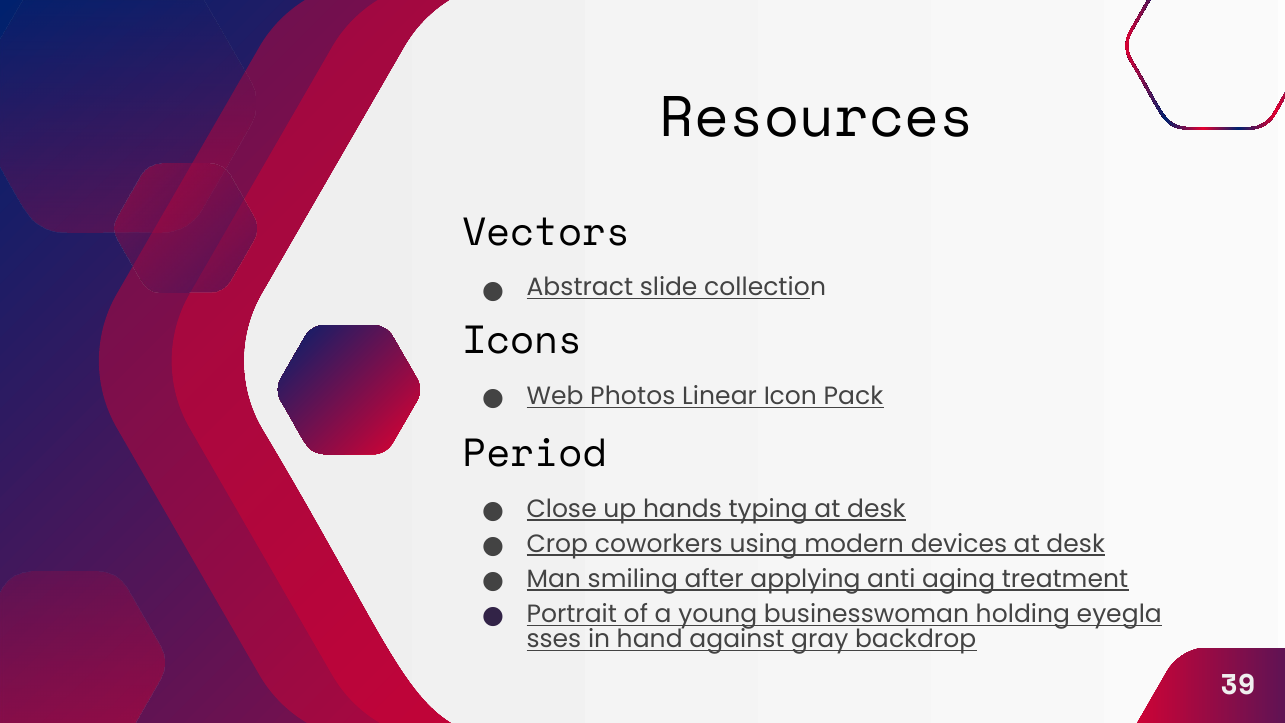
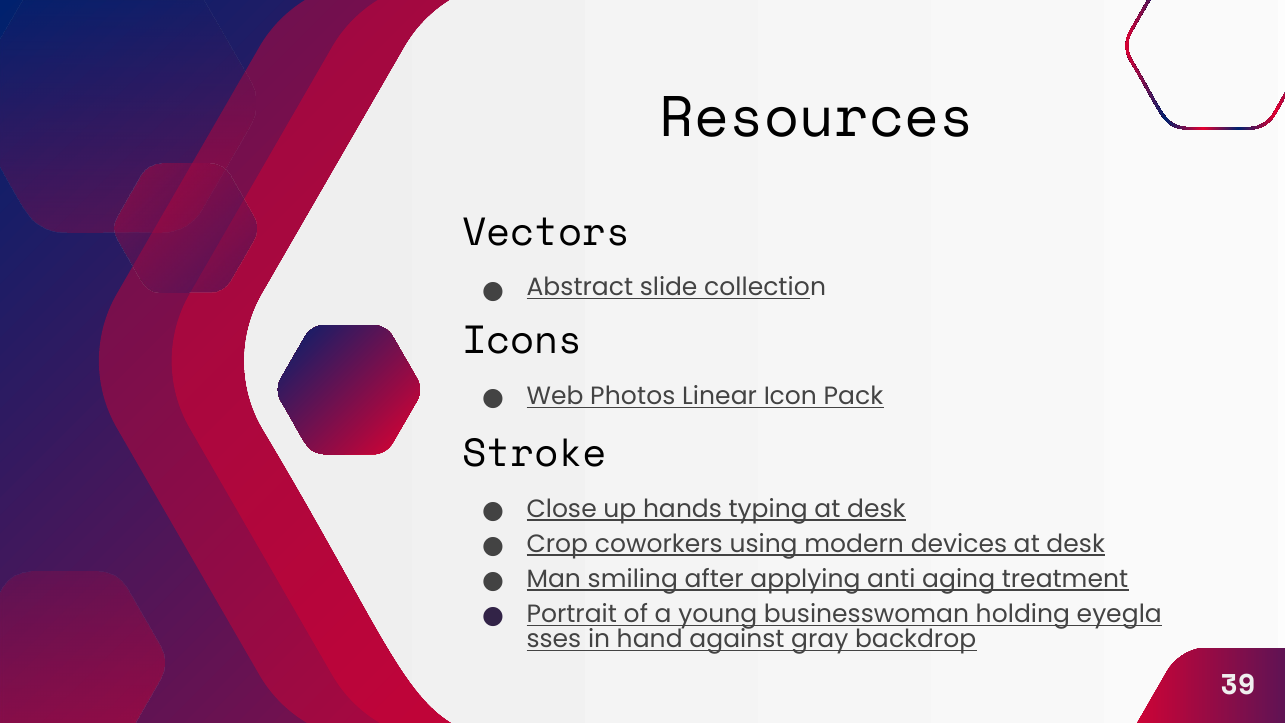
Period: Period -> Stroke (534, 453)
